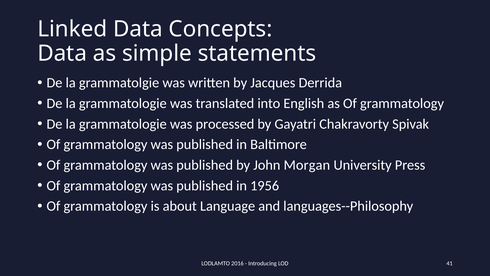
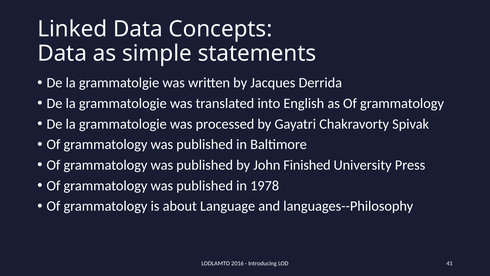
Morgan: Morgan -> Finished (307, 165)
1956: 1956 -> 1978 (265, 185)
